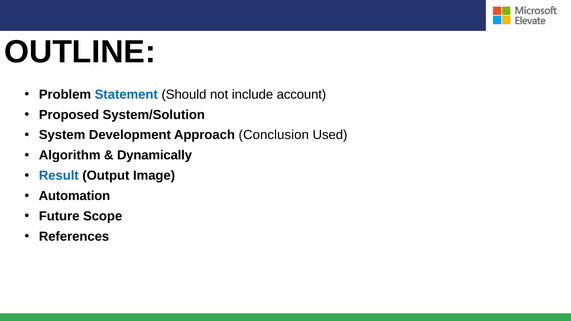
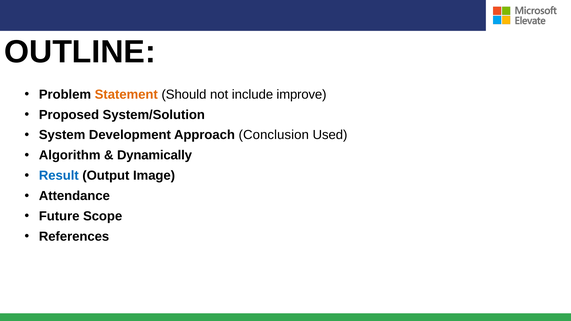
Statement colour: blue -> orange (126, 94)
account: account -> improve (301, 94)
Automation: Automation -> Attendance (74, 196)
